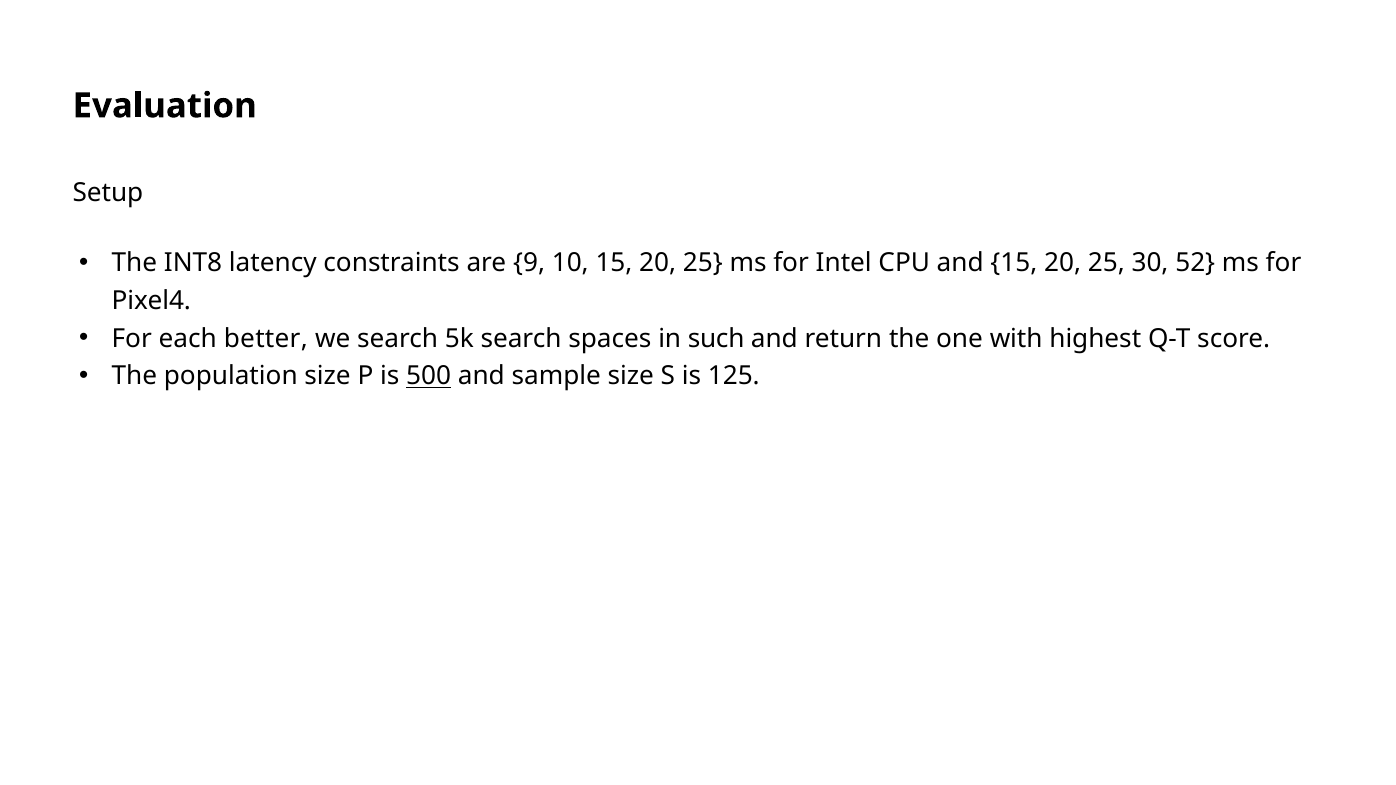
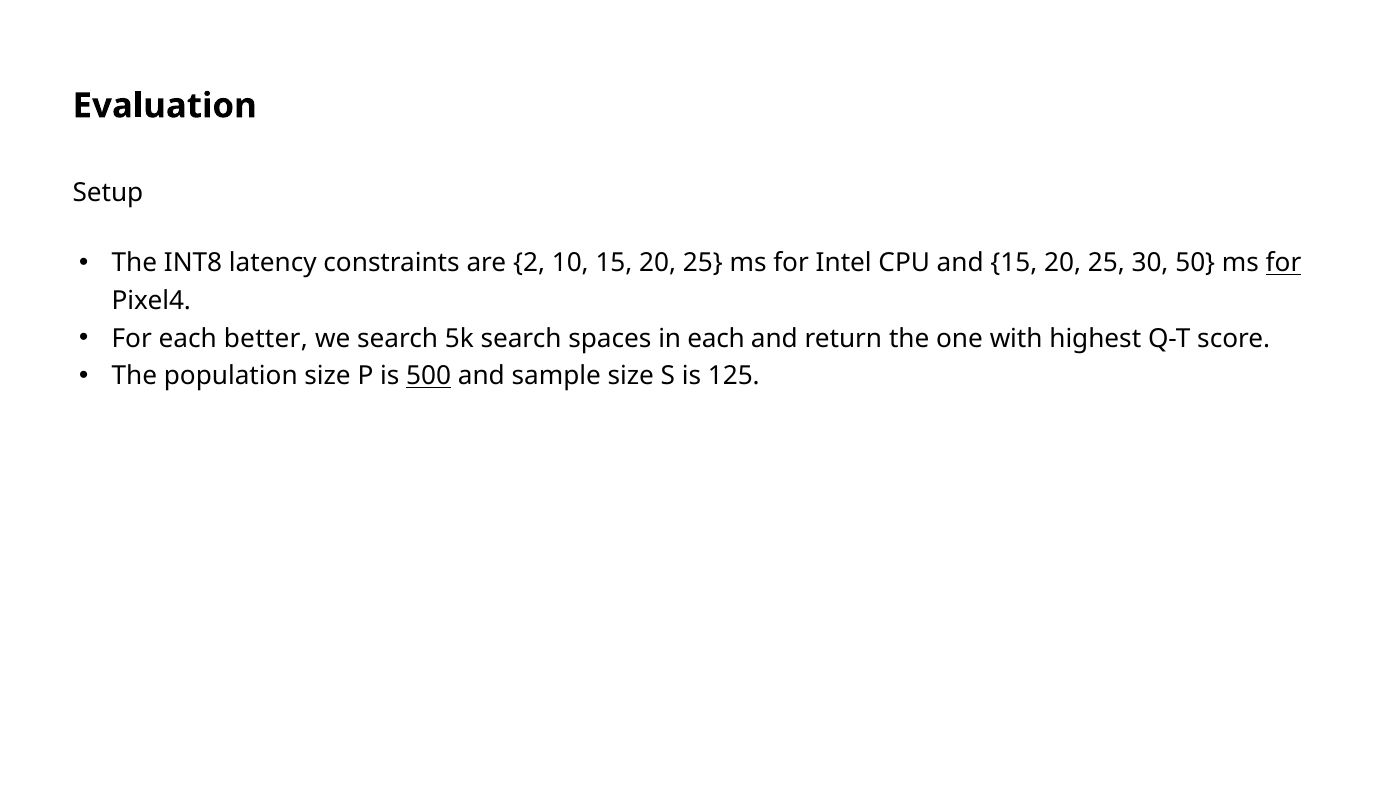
9: 9 -> 2 (529, 263)
52: 52 -> 50 (1195, 263)
for underline: none -> present (1284, 263)
in such: such -> each (716, 339)
